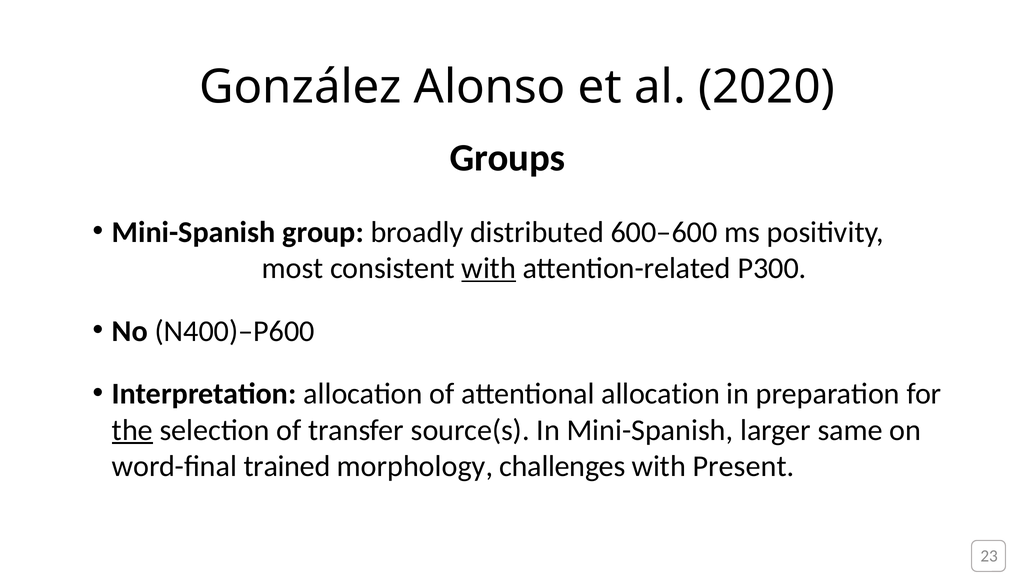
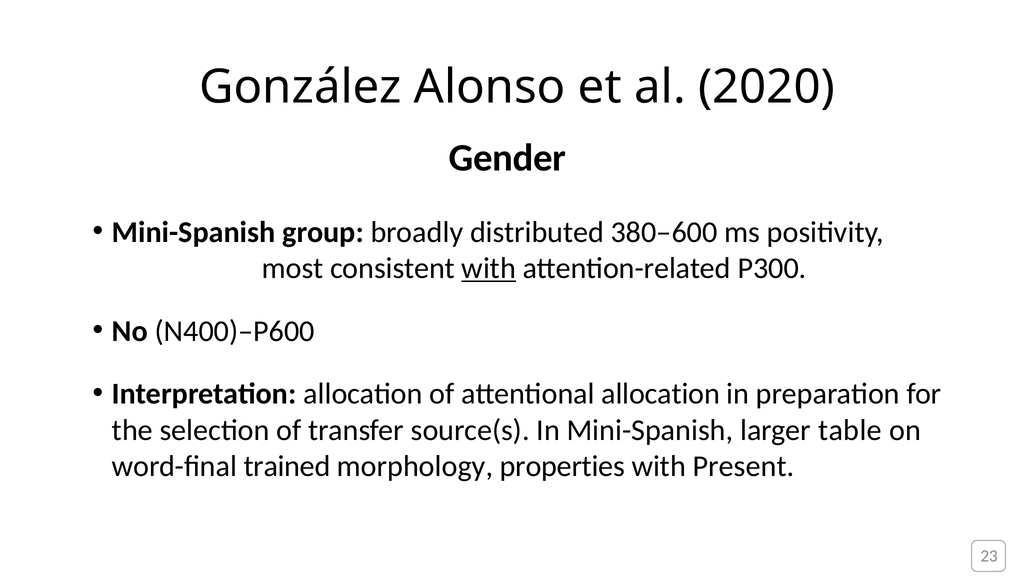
Groups: Groups -> Gender (507, 158)
600–600: 600–600 -> 380–600 (664, 232)
the underline: present -> none (132, 430)
same: same -> table (850, 430)
challenges: challenges -> properties (562, 466)
